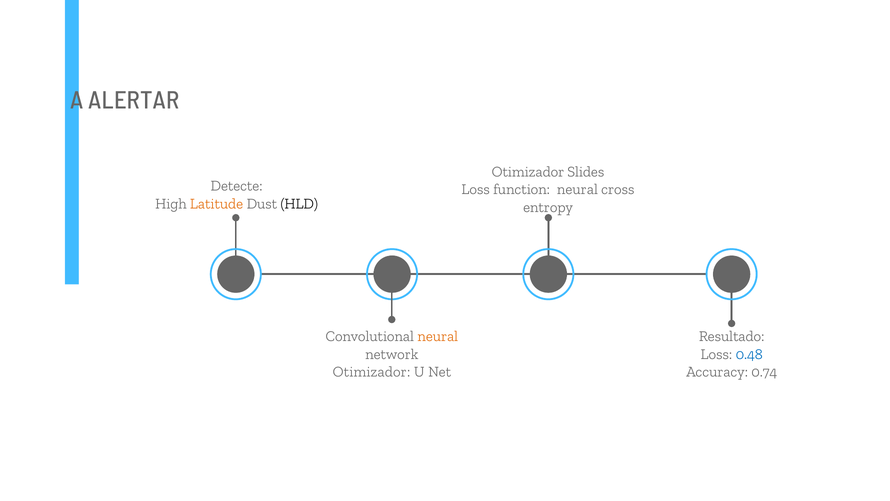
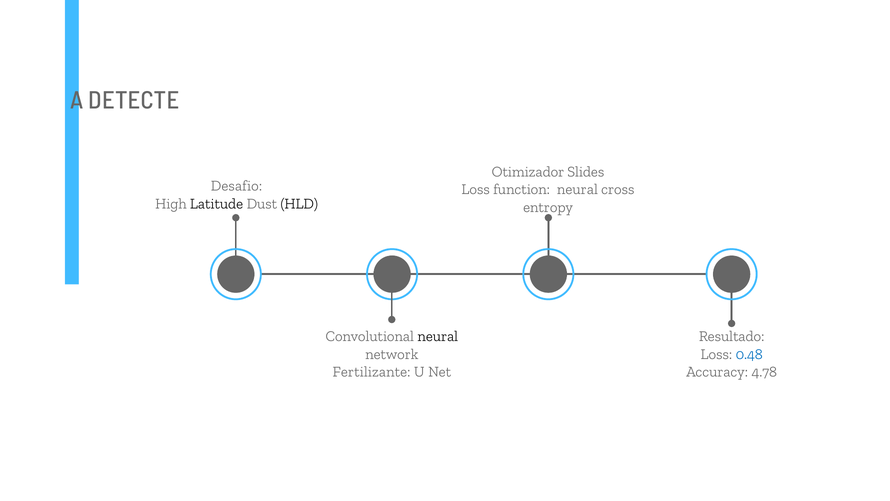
ALERTAR: ALERTAR -> DETECTE (134, 100)
Detecte: Detecte -> Desafio (236, 186)
Latitude colour: orange -> black (217, 204)
neural colour: orange -> black (438, 336)
Otimizador: Otimizador -> Fertilizante (372, 372)
0.74: 0.74 -> 4.78 (764, 372)
